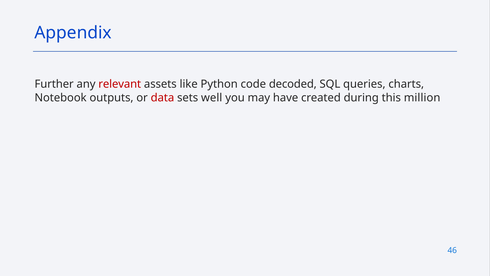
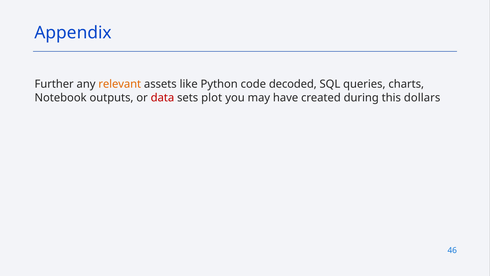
relevant colour: red -> orange (120, 84)
well: well -> plot (212, 98)
million: million -> dollars (422, 98)
